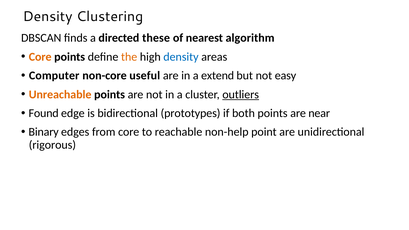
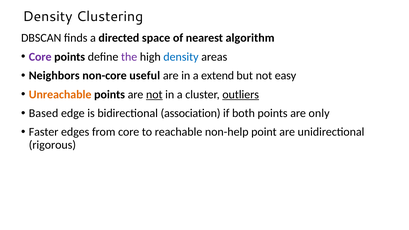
these: these -> space (156, 38)
Core colour: orange -> purple (40, 57)
the colour: orange -> purple (129, 57)
Computer: Computer -> Neighbors (54, 76)
not underline: none -> present (154, 94)
Found: Found -> Based (44, 113)
prototypes: prototypes -> association (191, 113)
near: near -> only (319, 113)
Binary: Binary -> Faster (44, 132)
